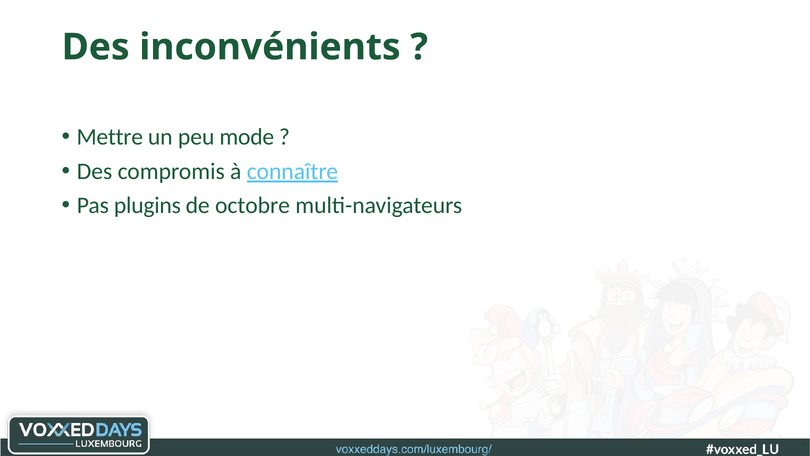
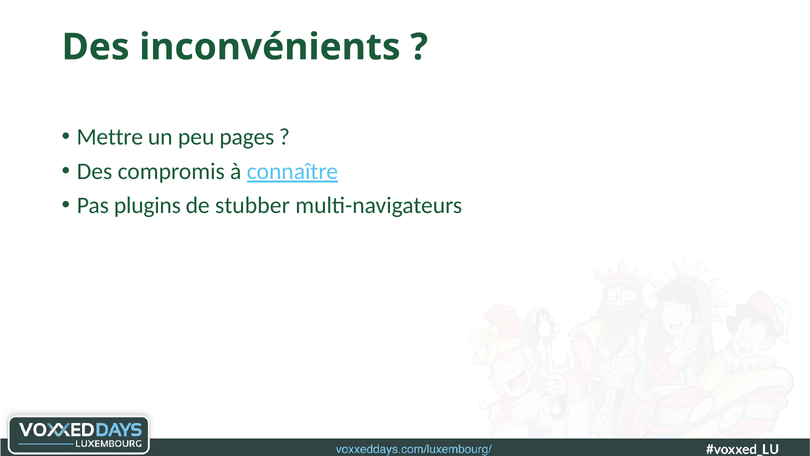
mode: mode -> pages (247, 137)
octobre: octobre -> stubber (252, 205)
